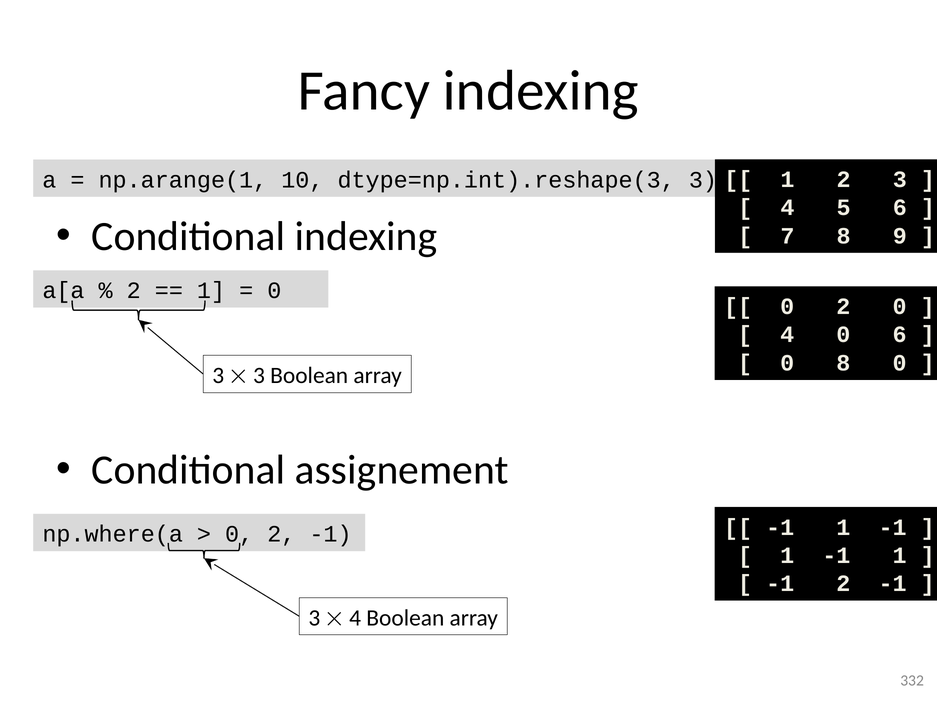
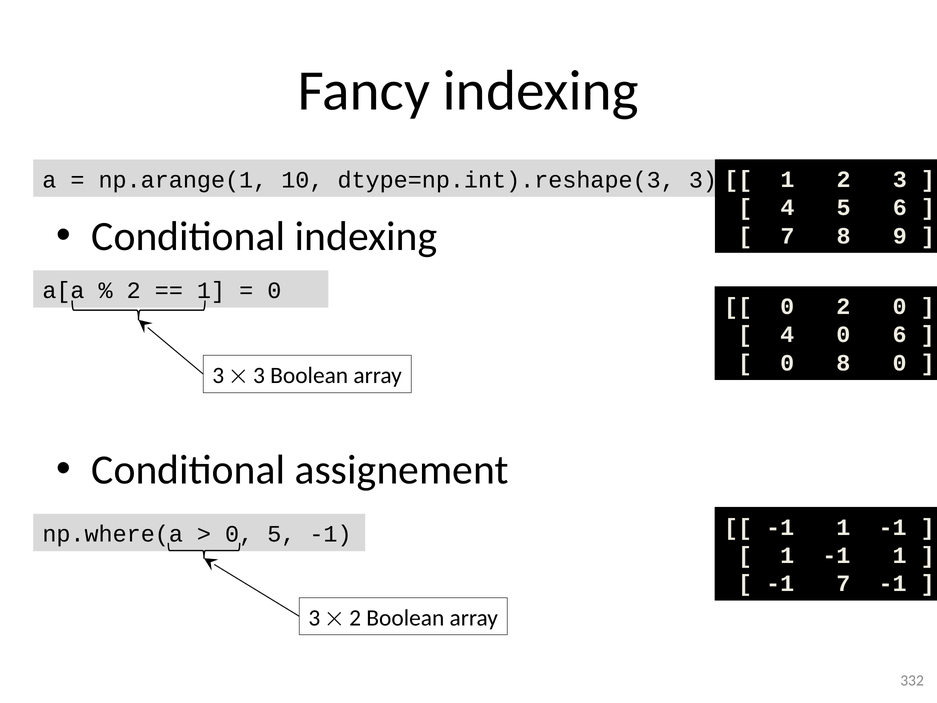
2: 2 -> 5 (281, 534)
-1 2: 2 -> 7 (843, 583)
4: 4 -> 2 (355, 618)
